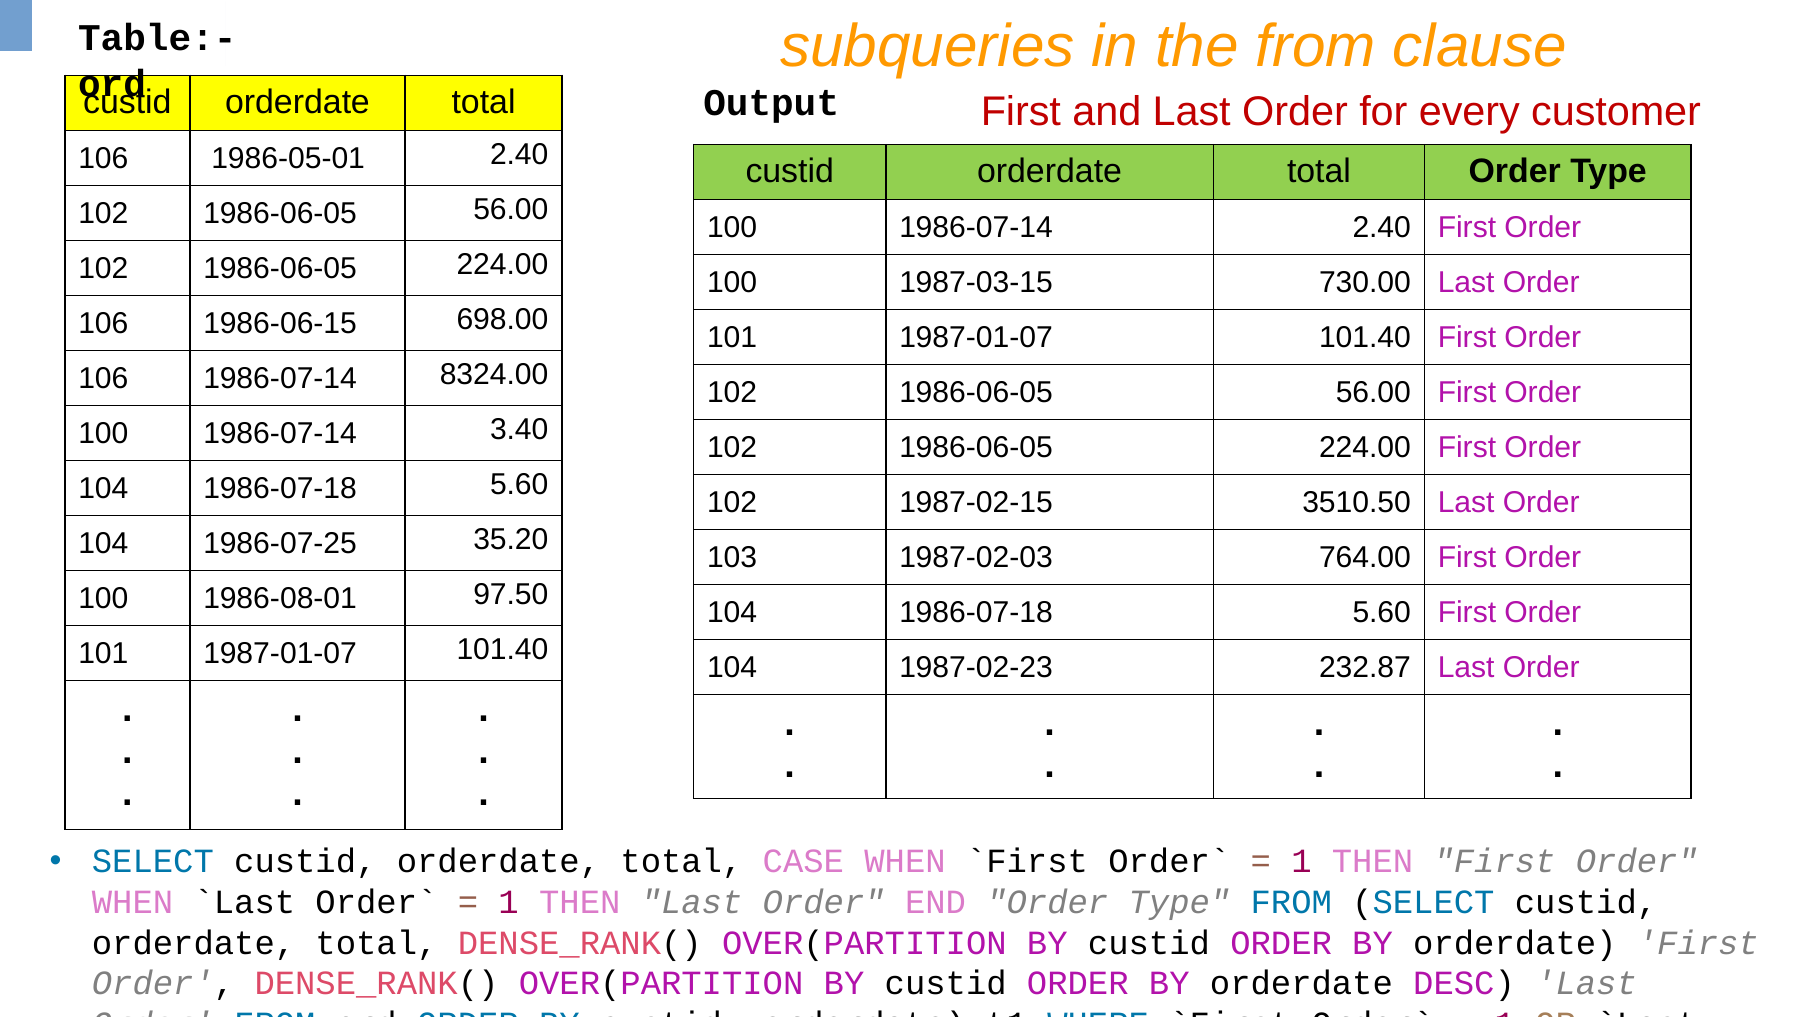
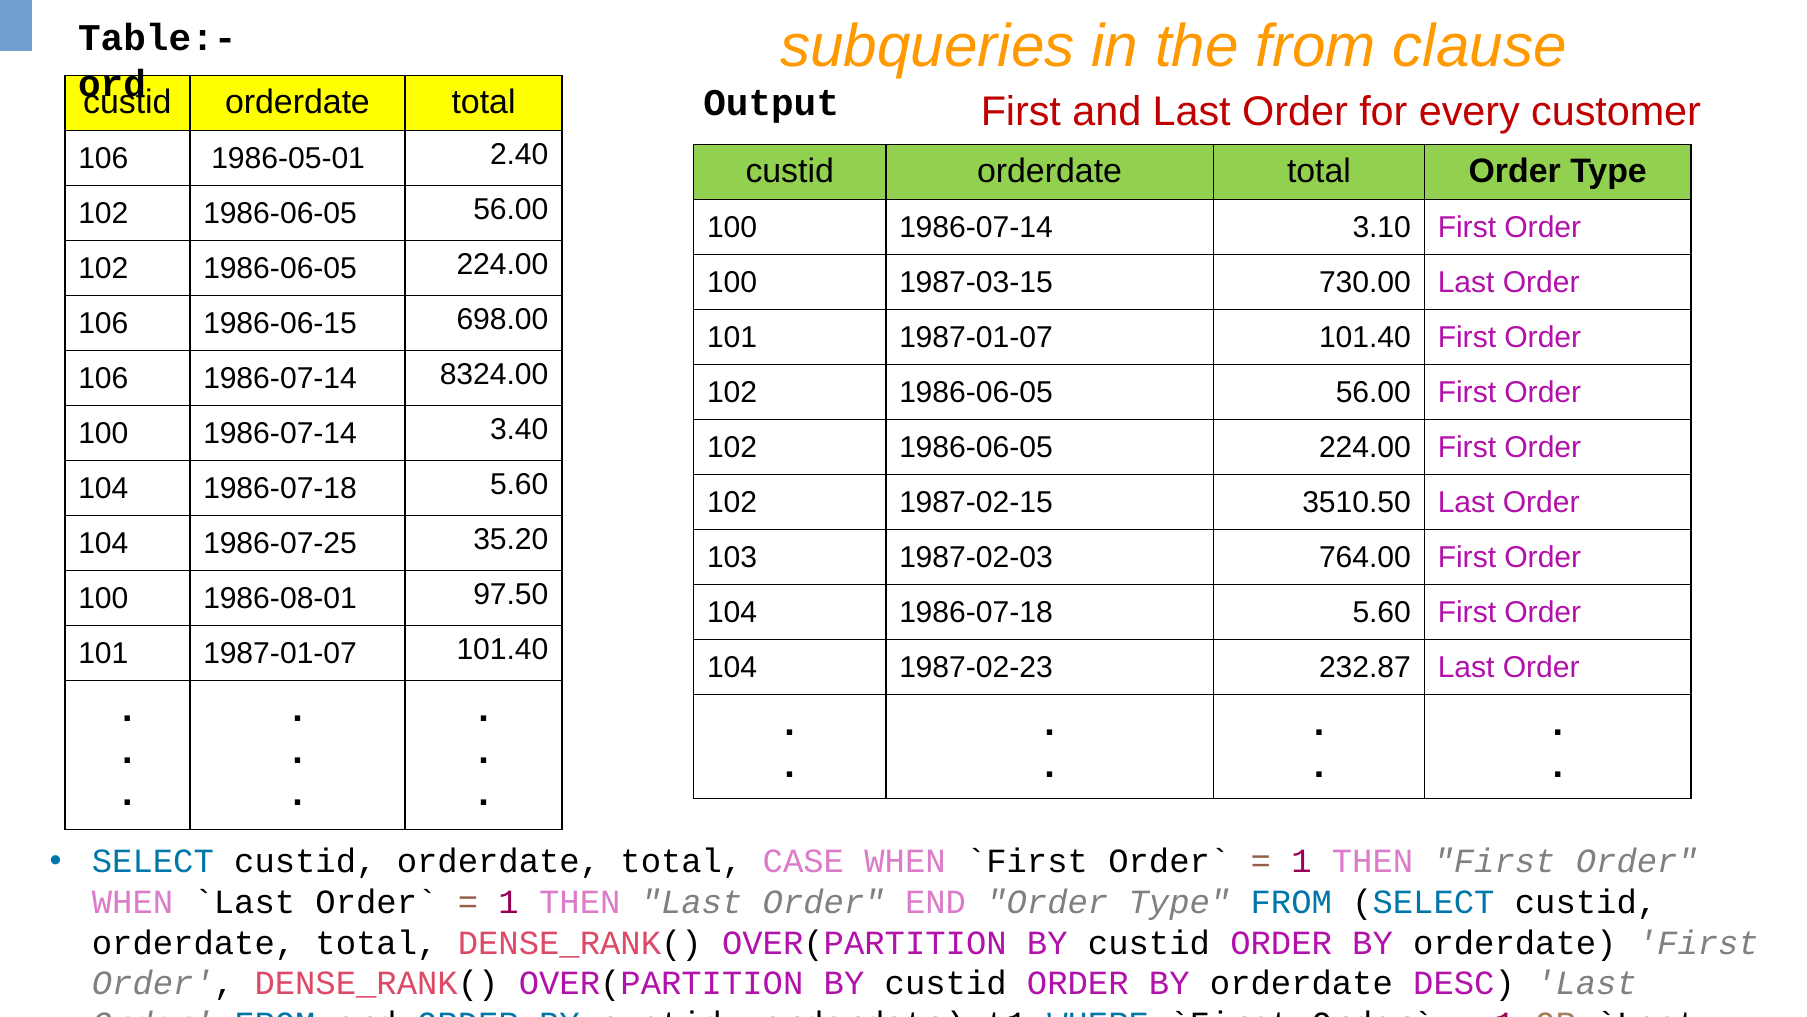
1986-07-14 2.40: 2.40 -> 3.10 (1382, 227)
